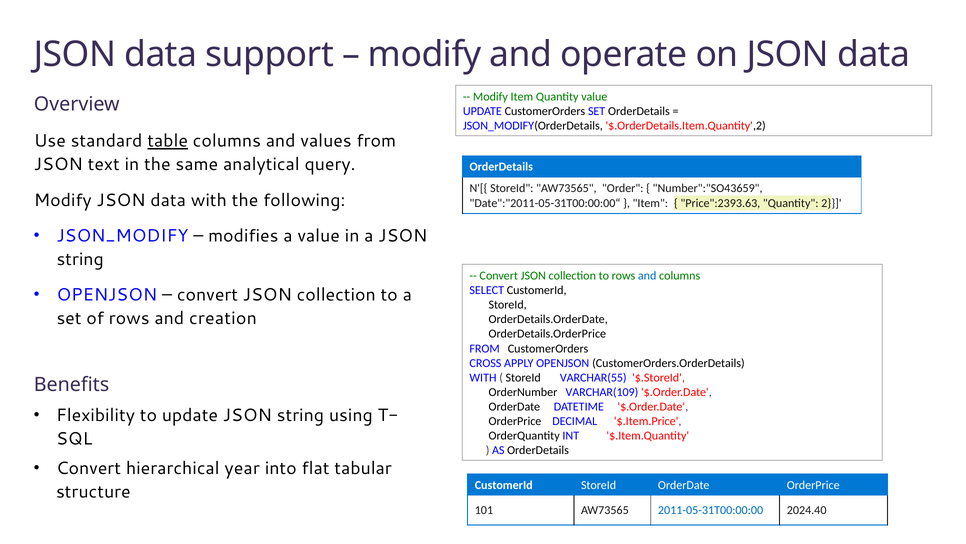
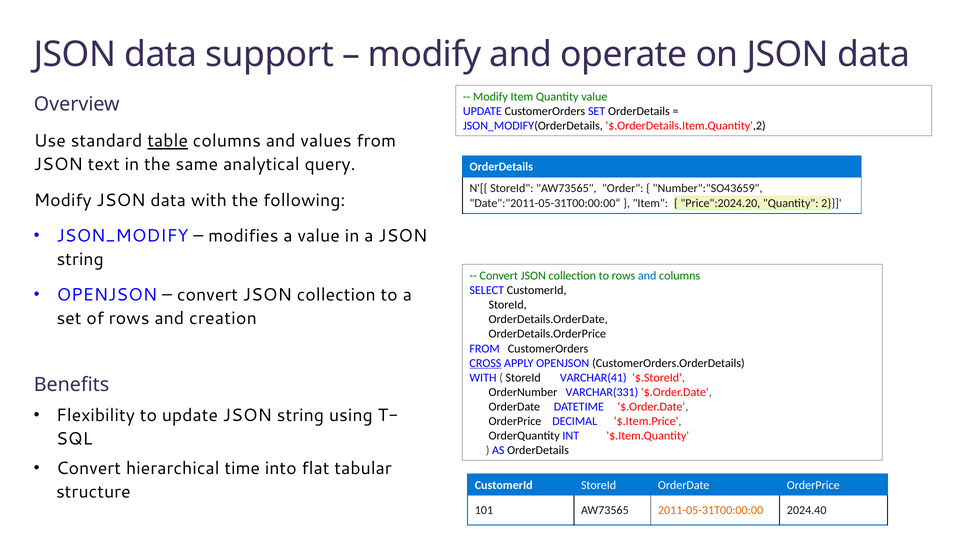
Price":2393.63: Price":2393.63 -> Price":2024.20 (720, 203)
CROSS underline: none -> present (485, 363)
VARCHAR(55: VARCHAR(55 -> VARCHAR(41 (593, 377)
VARCHAR(109: VARCHAR(109 -> VARCHAR(331 (602, 392)
year: year -> time (242, 468)
2011-05-31T00:00:00 colour: blue -> orange (711, 510)
